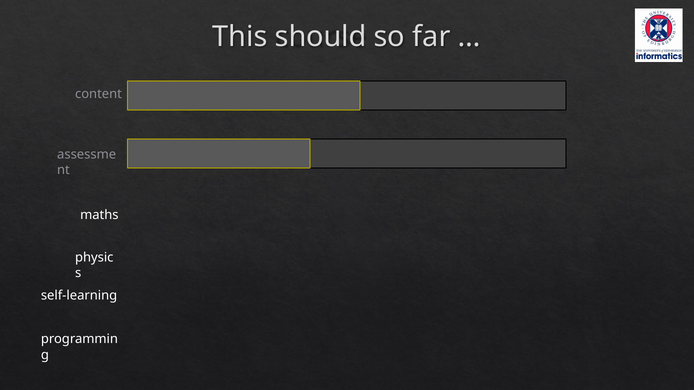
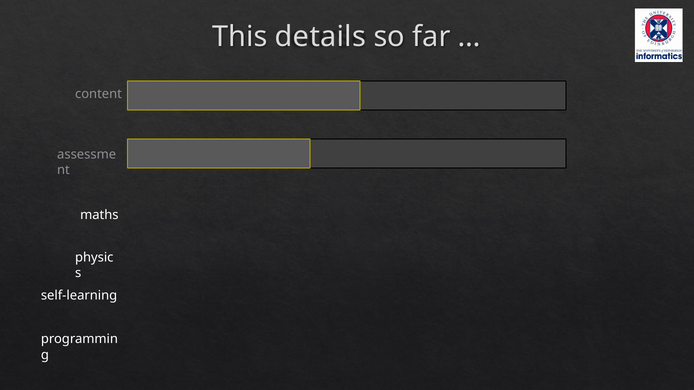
should: should -> details (320, 37)
